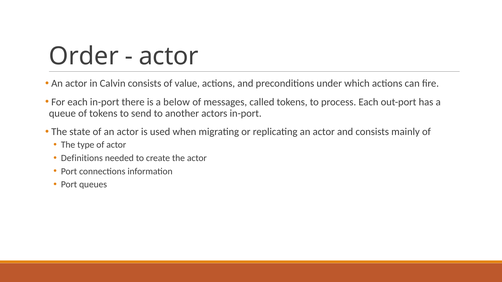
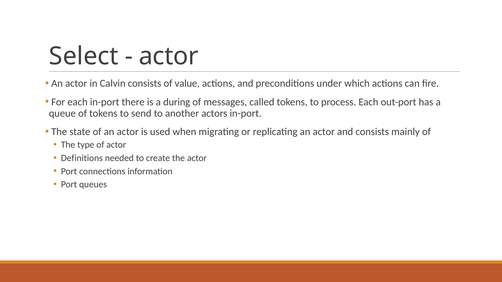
Order: Order -> Select (84, 56)
below: below -> during (177, 102)
